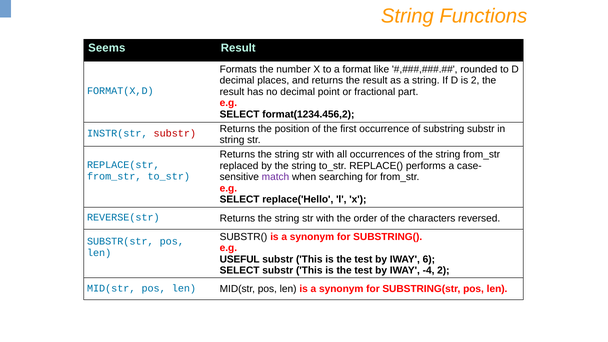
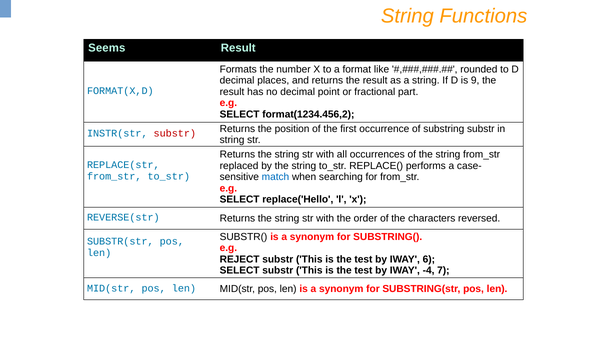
is 2: 2 -> 9 (475, 81)
match colour: purple -> blue (275, 177)
USEFUL: USEFUL -> REJECT (240, 259)
-4 2: 2 -> 7 (443, 271)
